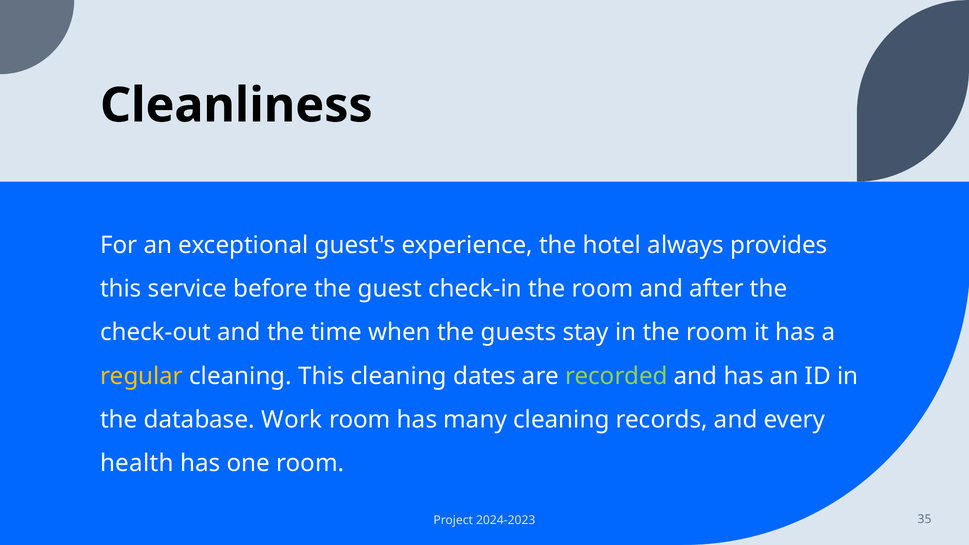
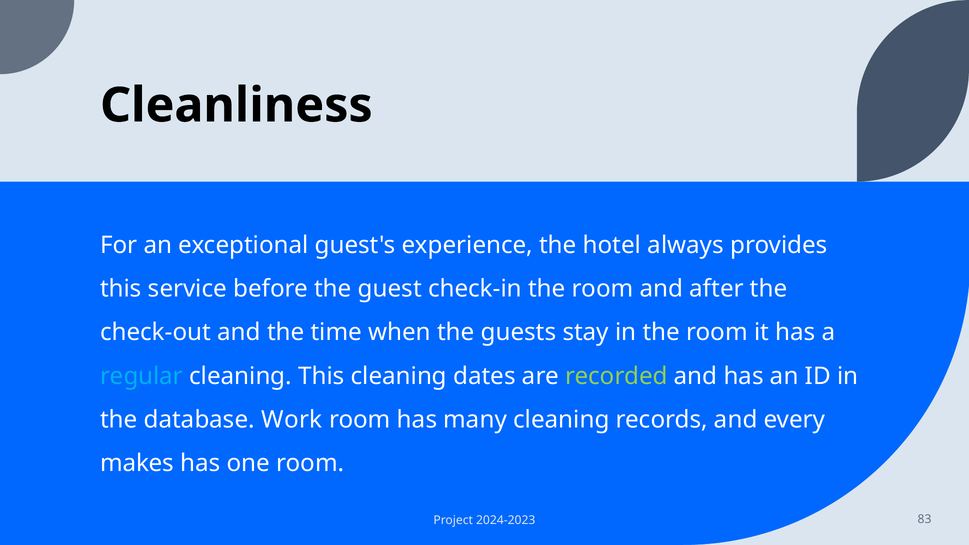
regular colour: yellow -> light blue (141, 376)
health: health -> makes (137, 463)
35: 35 -> 83 (925, 520)
